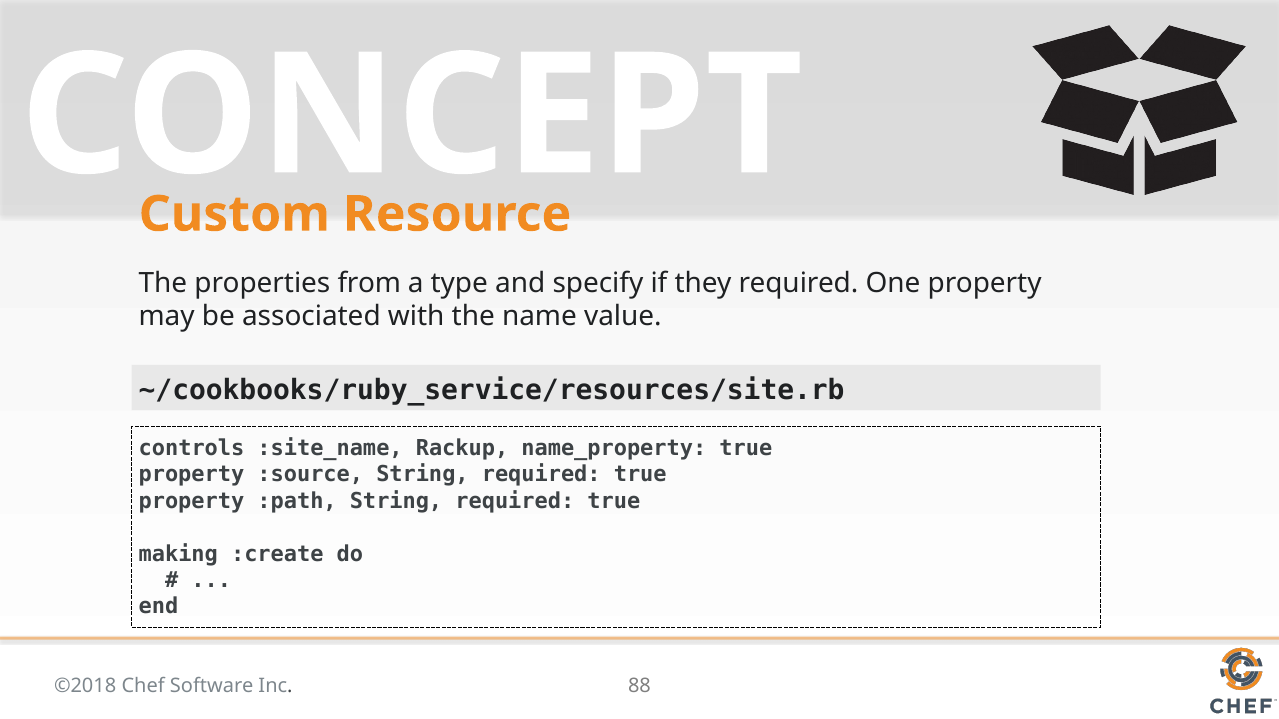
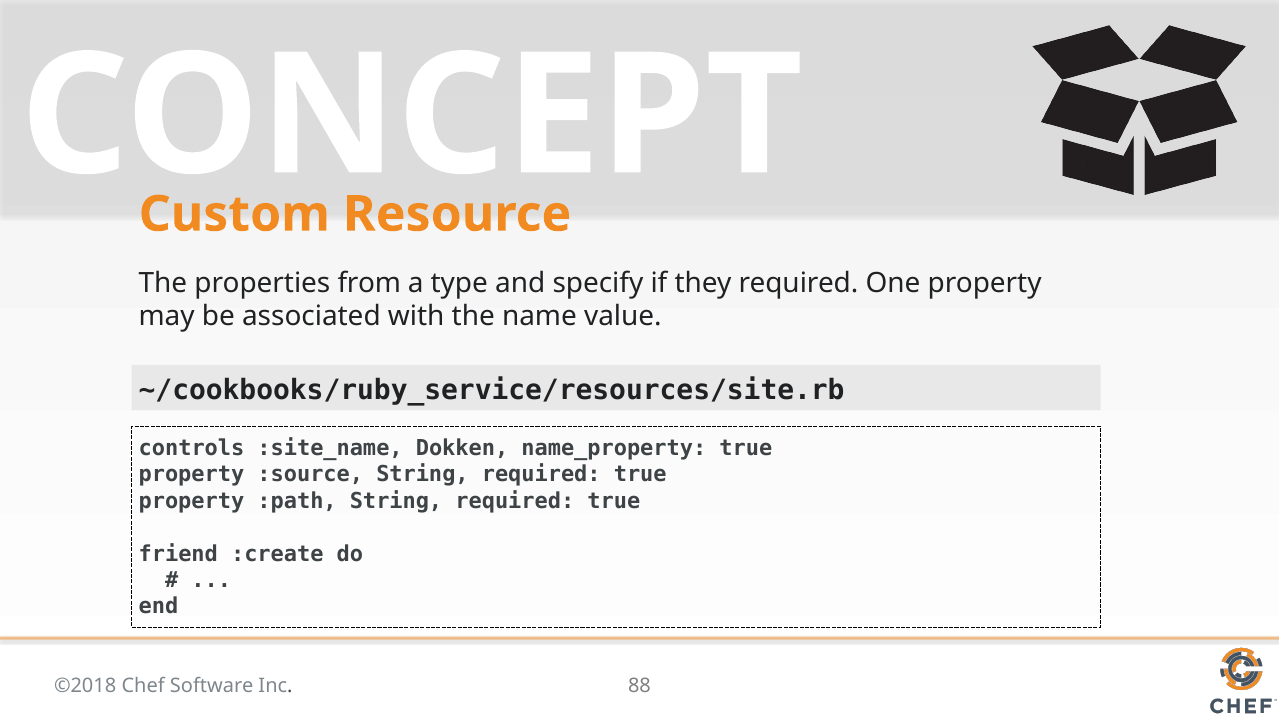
Rackup: Rackup -> Dokken (462, 449)
making: making -> friend (178, 554)
